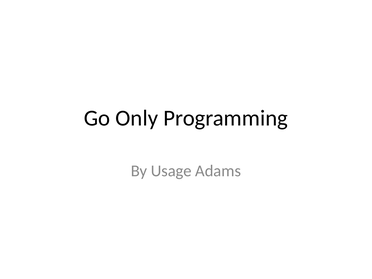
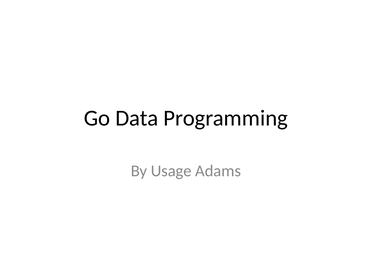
Only: Only -> Data (137, 118)
